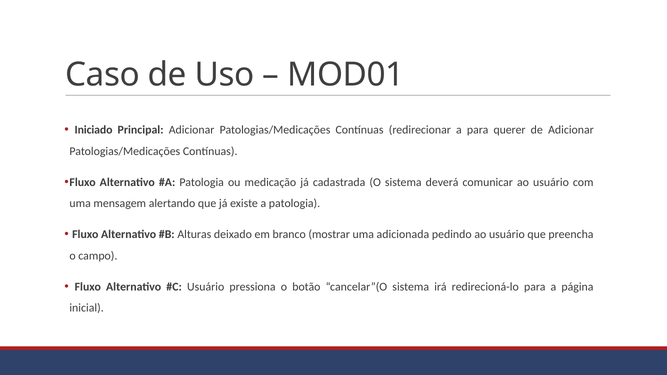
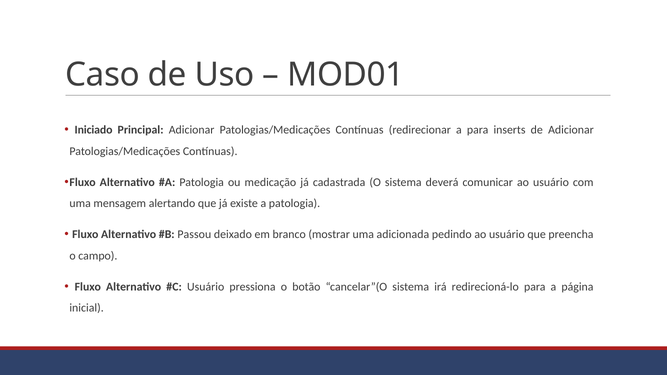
querer: querer -> inserts (510, 130)
Alturas: Alturas -> Passou (194, 235)
